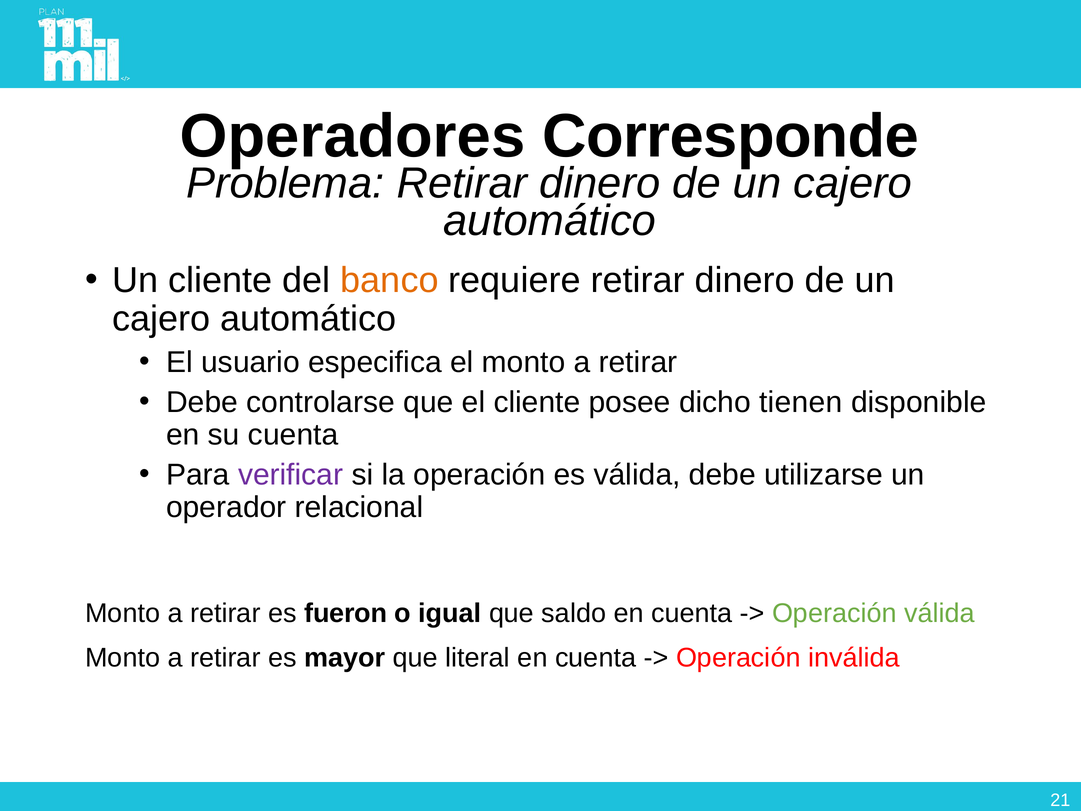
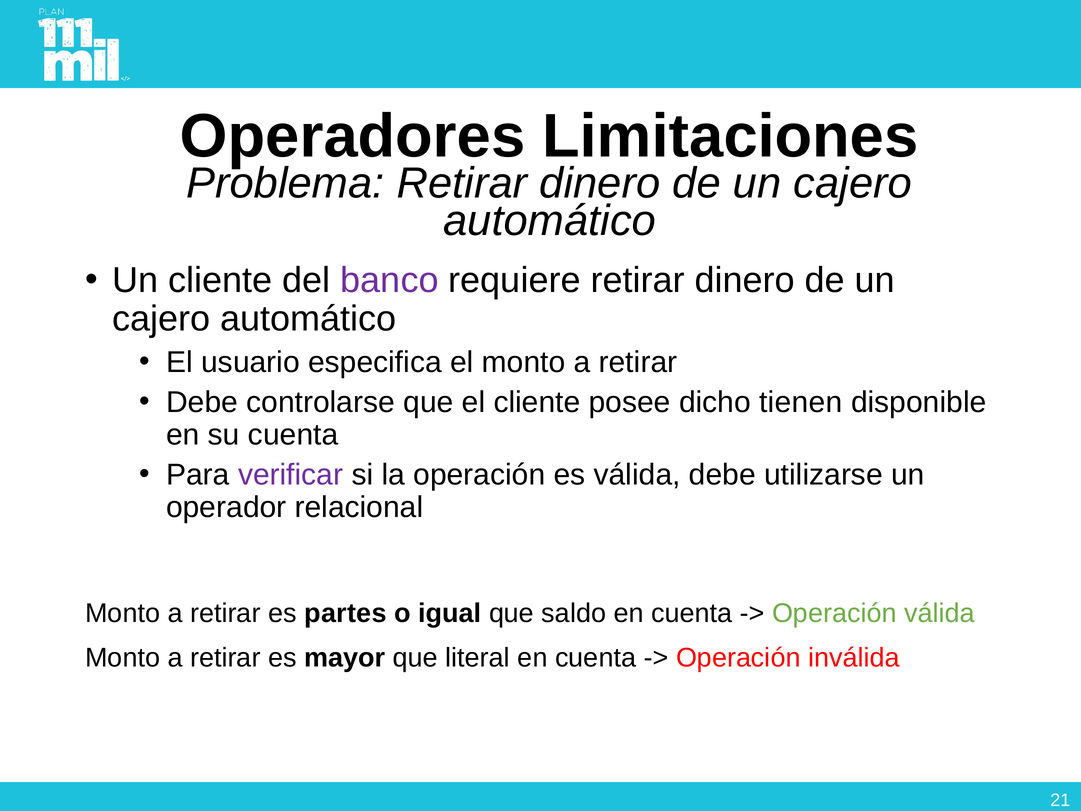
Corresponde: Corresponde -> Limitaciones (730, 137)
banco colour: orange -> purple (389, 280)
fueron: fueron -> partes (346, 613)
